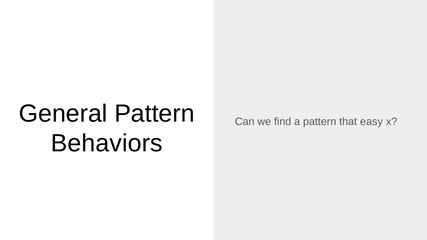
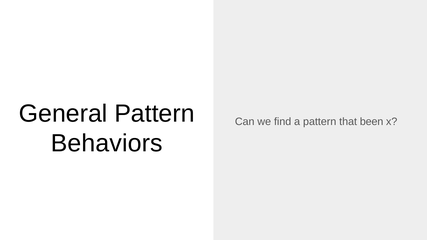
easy: easy -> been (372, 122)
